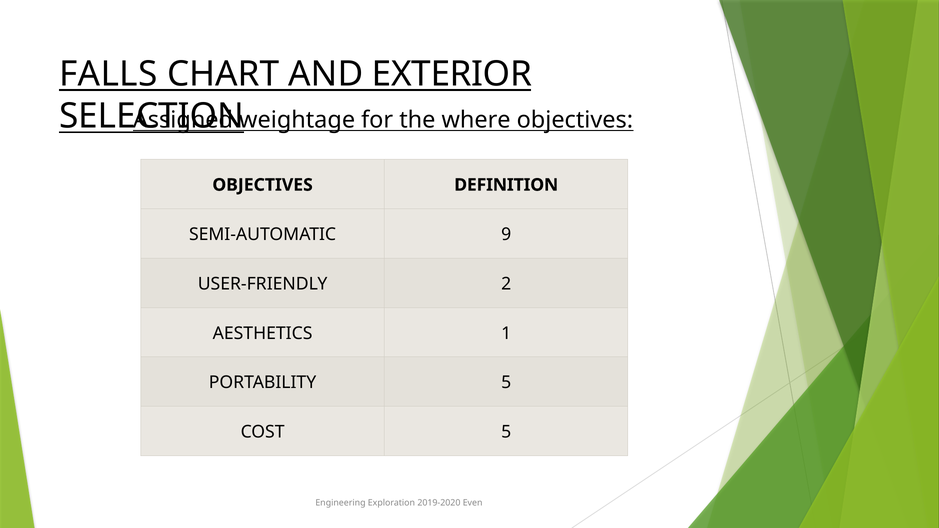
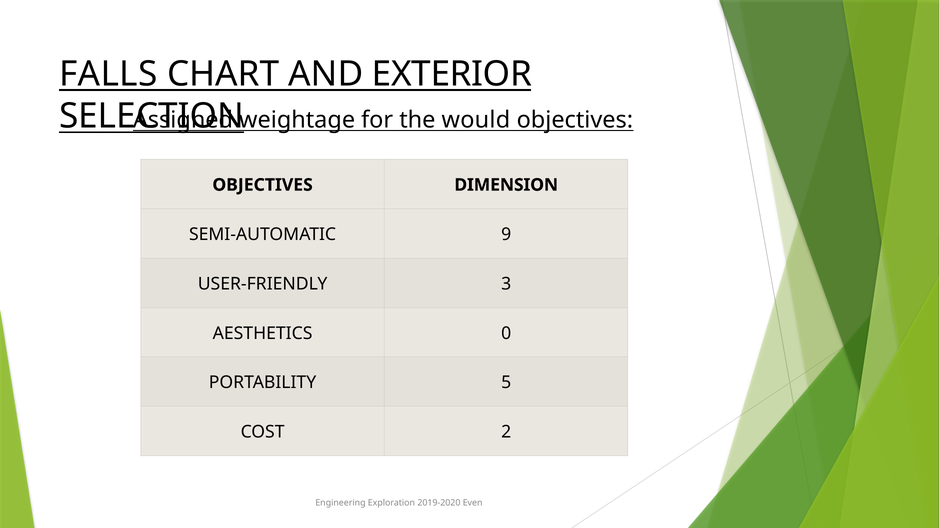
where: where -> would (476, 120)
DEFINITION: DEFINITION -> DIMENSION (506, 185)
2: 2 -> 3 (506, 284)
1: 1 -> 0 (506, 333)
COST 5: 5 -> 2 (506, 432)
